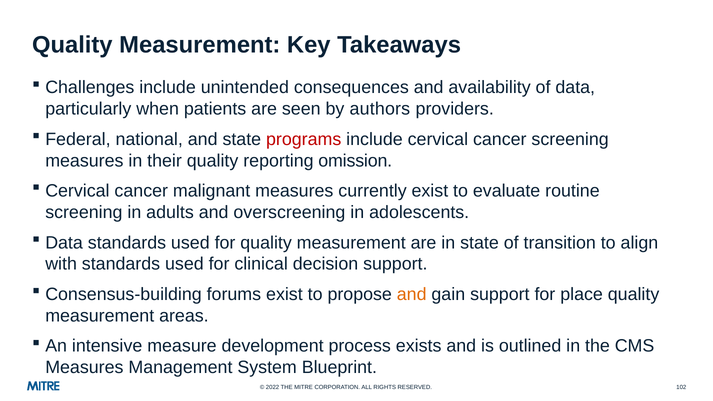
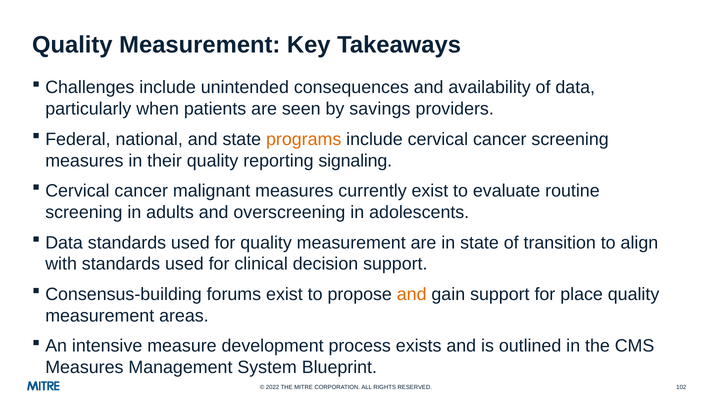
authors: authors -> savings (380, 109)
programs colour: red -> orange (304, 139)
omission: omission -> signaling (355, 161)
